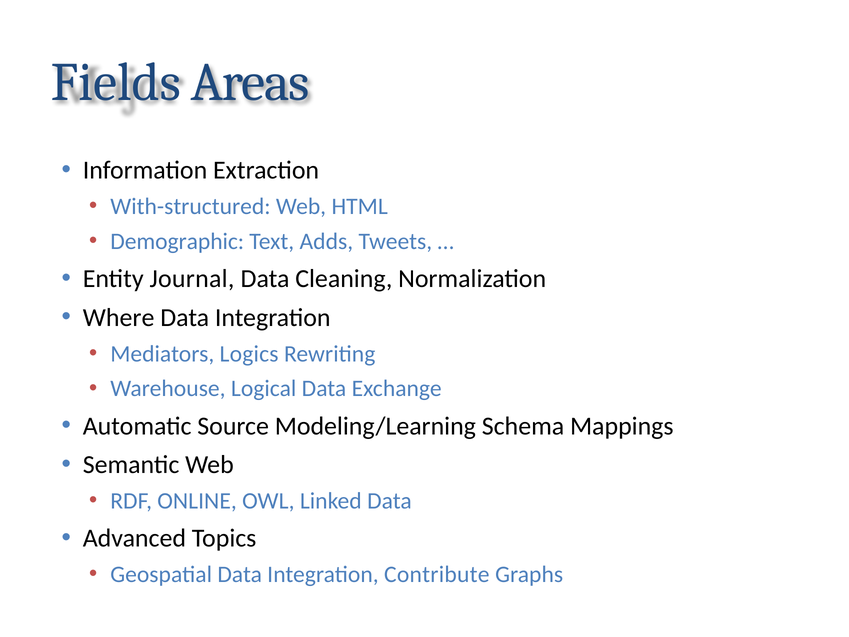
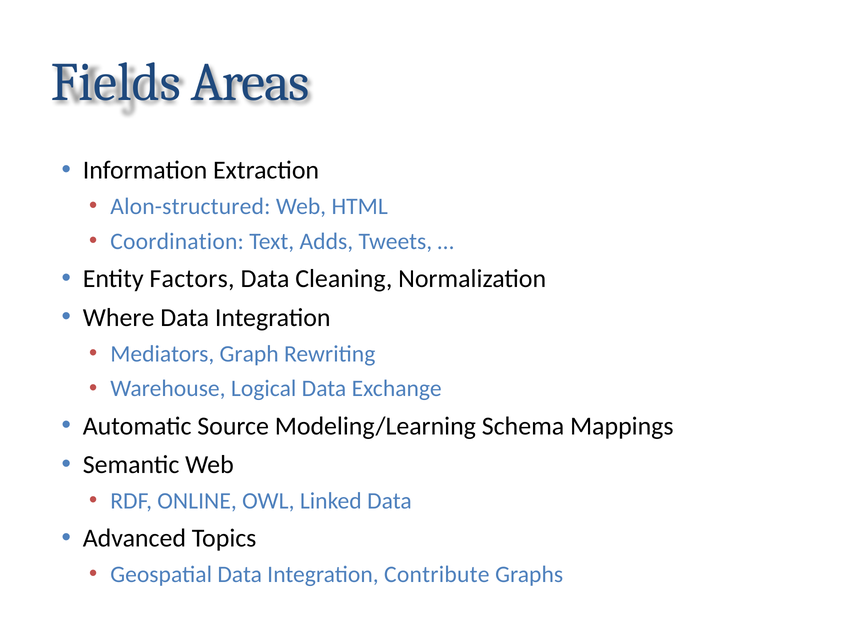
With-structured: With-structured -> Alon-structured (190, 206)
Demographic: Demographic -> Coordination (177, 241)
Journal: Journal -> Factors (192, 279)
Logics: Logics -> Graph (249, 354)
